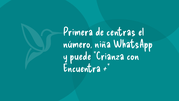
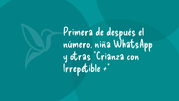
centras: centras -> después (121, 32)
puede: puede -> otras (81, 56)
Encuentra: Encuentra -> Irrepetible (82, 68)
